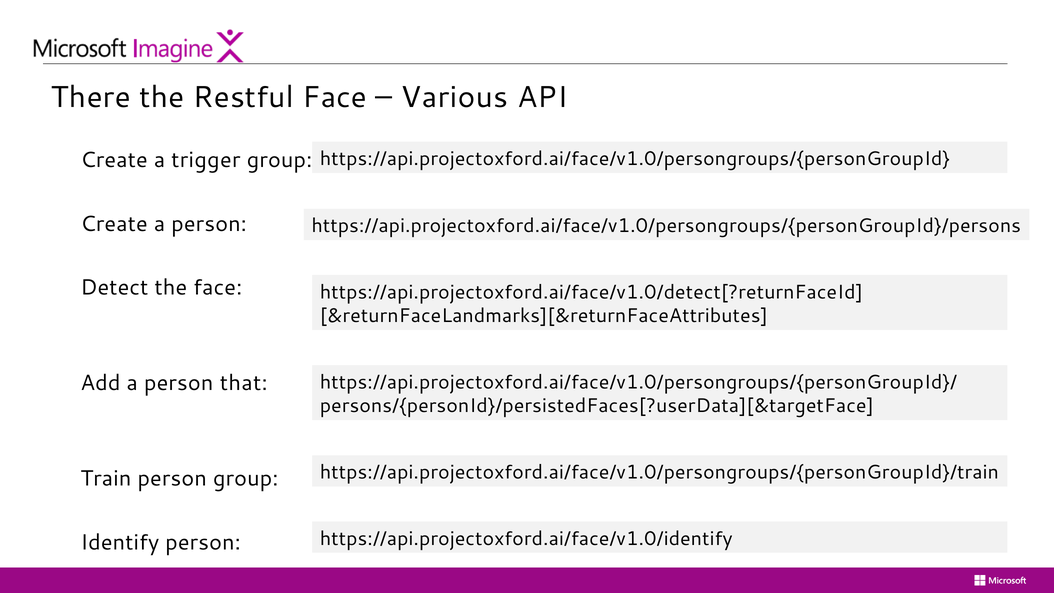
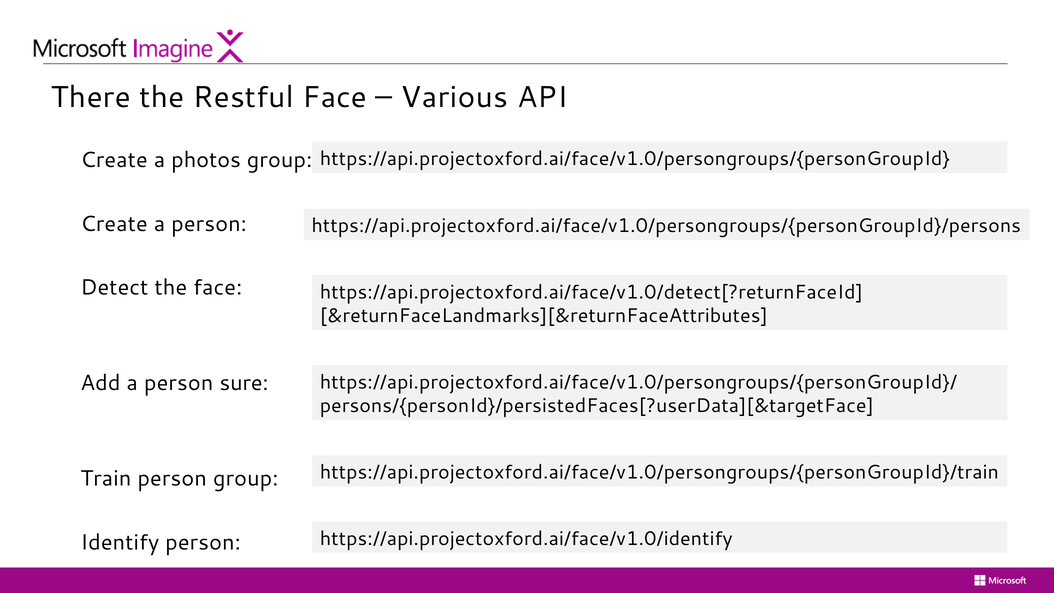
trigger: trigger -> photos (206, 160)
that: that -> sure (244, 383)
